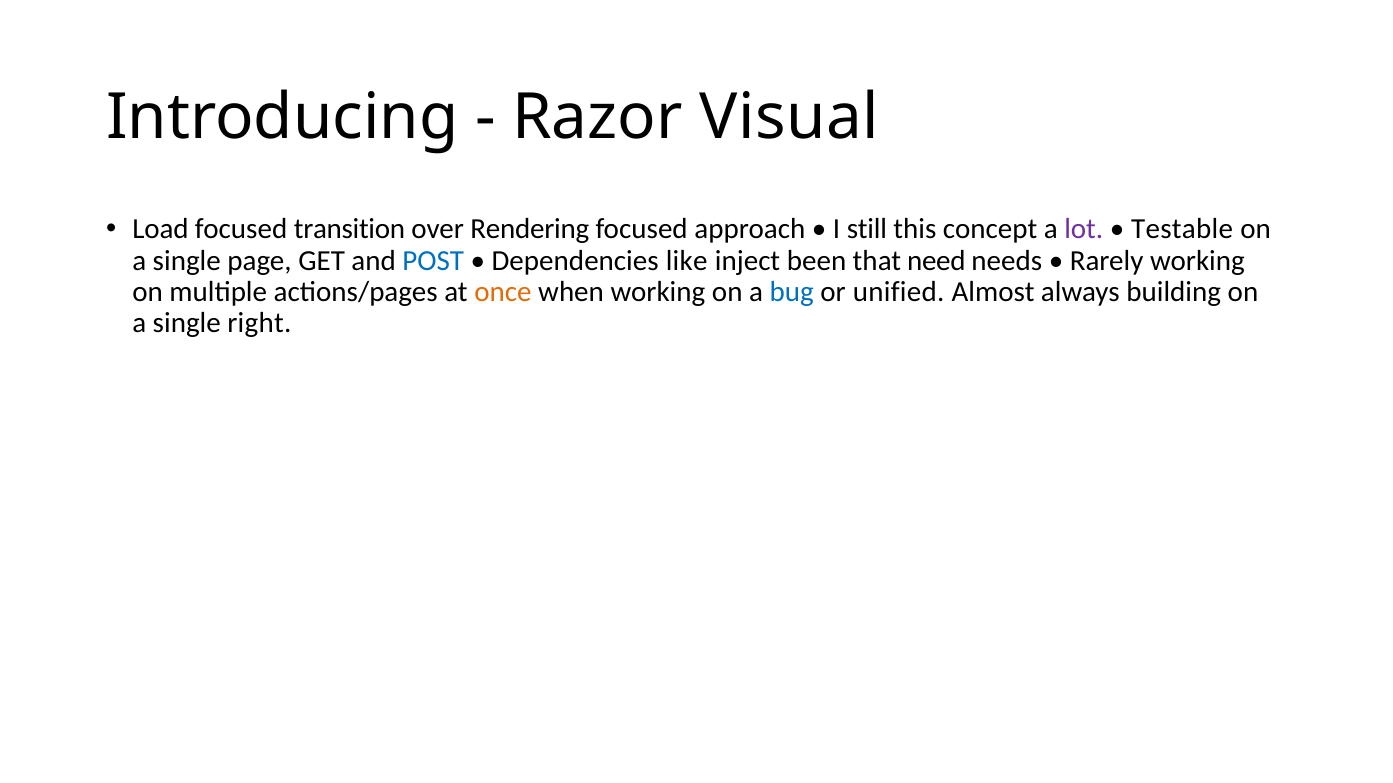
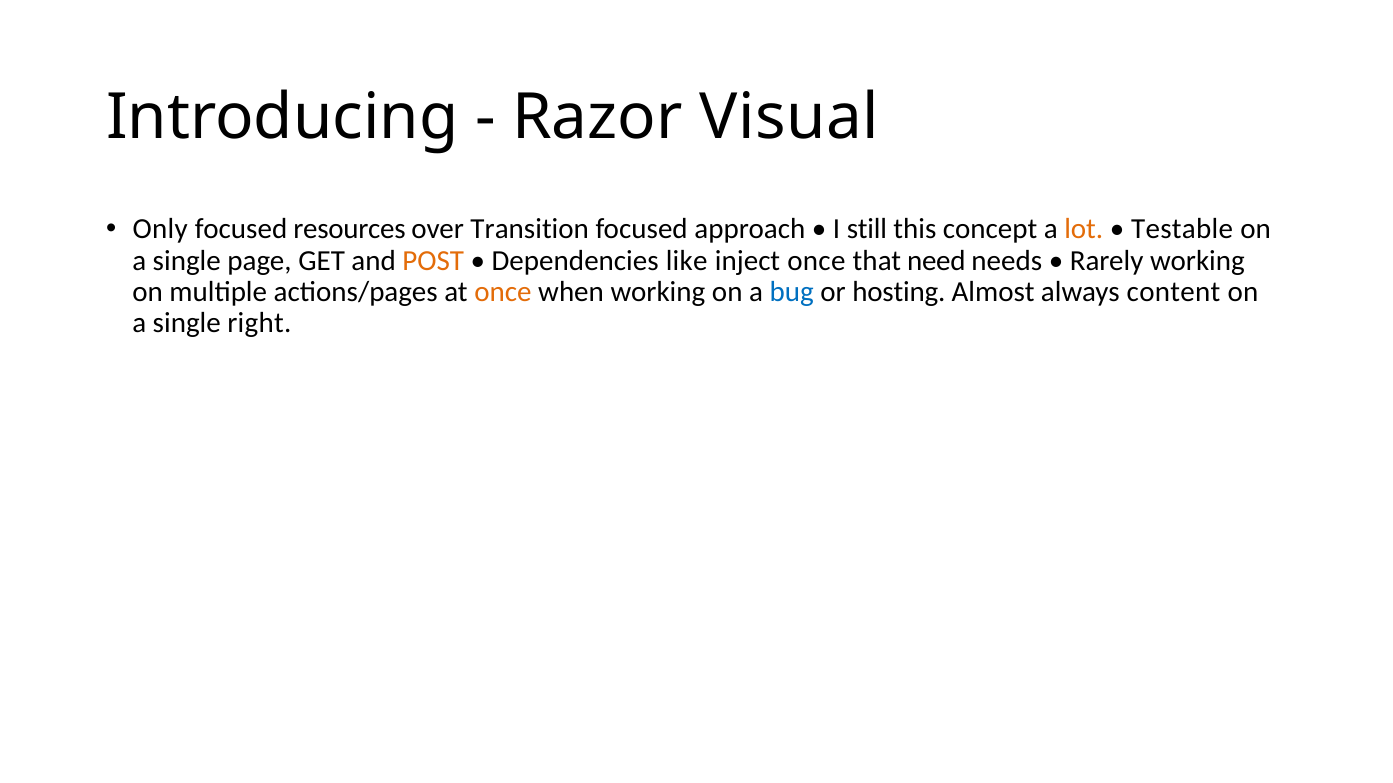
Load: Load -> Only (160, 229)
transition: transition -> resources (349, 229)
Rendering: Rendering -> Transition (530, 229)
lot colour: purple -> orange (1084, 229)
POST colour: blue -> orange (433, 261)
inject been: been -> once (816, 261)
unified: unified -> hosting (899, 292)
building: building -> content (1174, 292)
